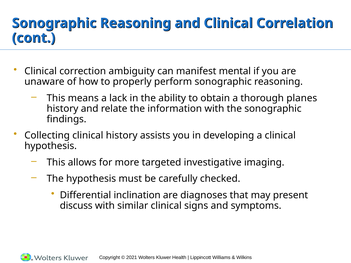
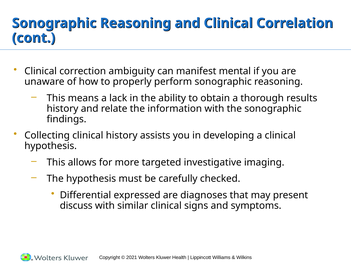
planes: planes -> results (302, 98)
inclination: inclination -> expressed (137, 195)
